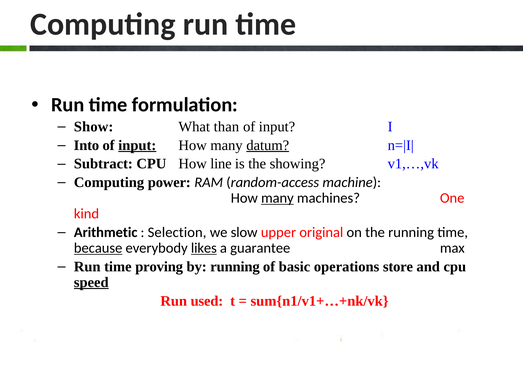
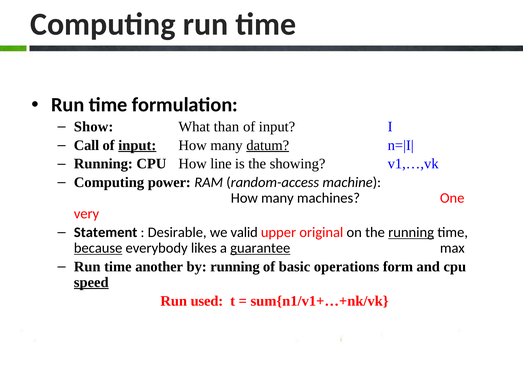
Into: Into -> Call (86, 145)
Subtract: Subtract -> Running (103, 164)
many underline: present -> none (277, 198)
kind: kind -> very (87, 214)
Arithmetic: Arithmetic -> Statement (106, 233)
Selection: Selection -> Desirable (177, 233)
slow: slow -> valid (244, 233)
running underline: none -> present (411, 233)
likes underline: present -> none (204, 248)
guarantee underline: none -> present (260, 248)
proving: proving -> another (159, 267)
store: store -> form (398, 267)
